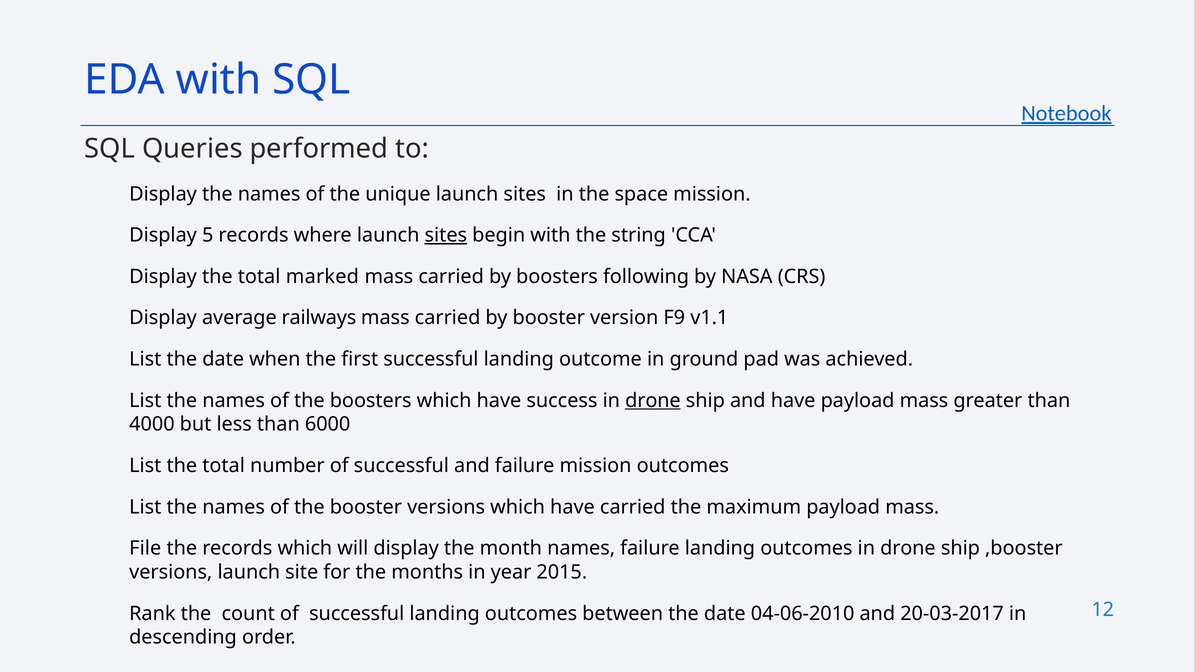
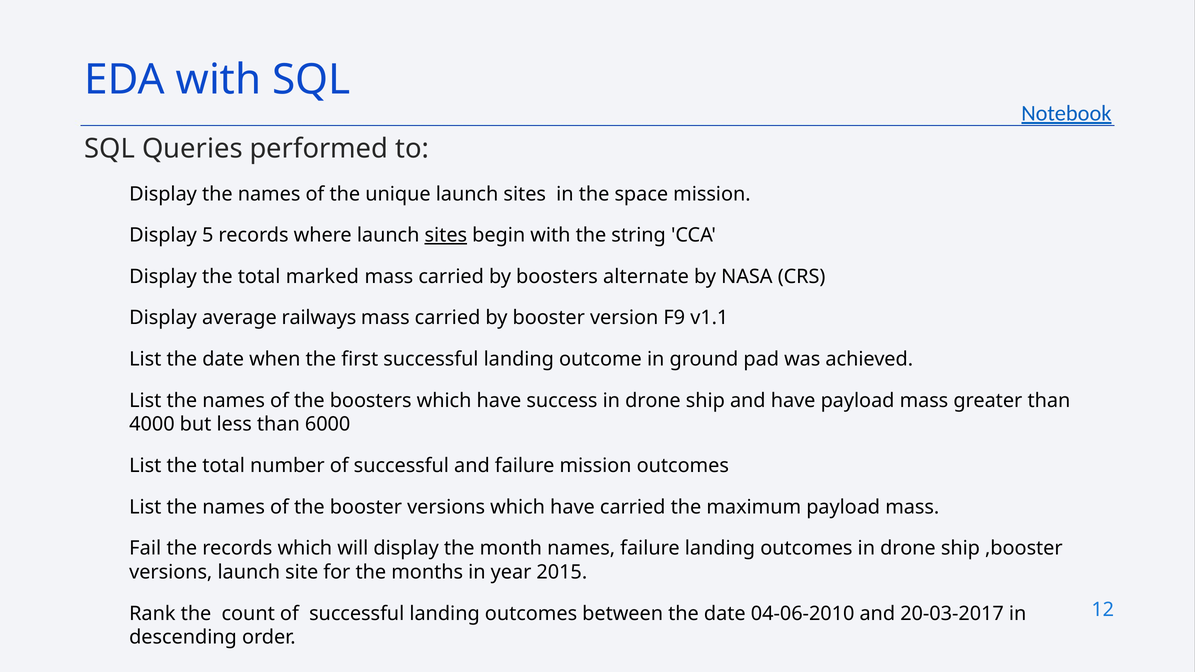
following: following -> alternate (646, 277)
drone underline: present -> none (653, 401)
File: File -> Fail (145, 548)
